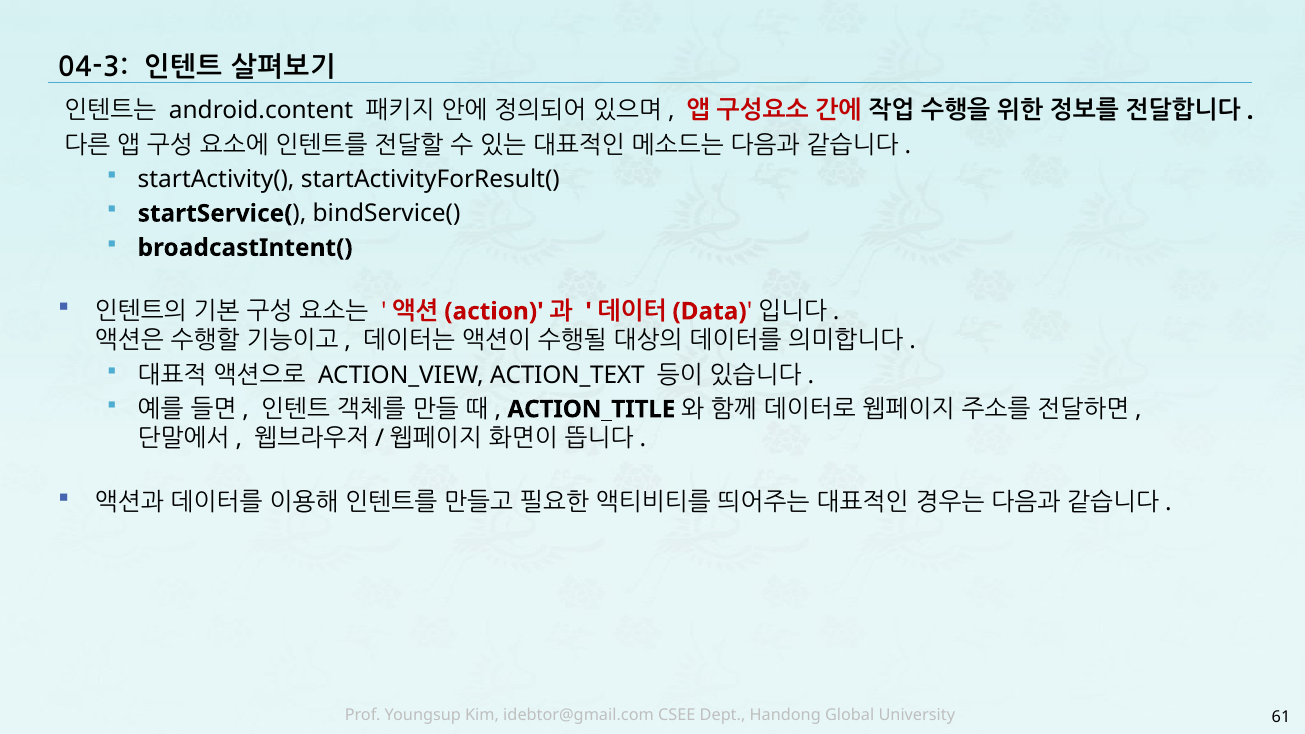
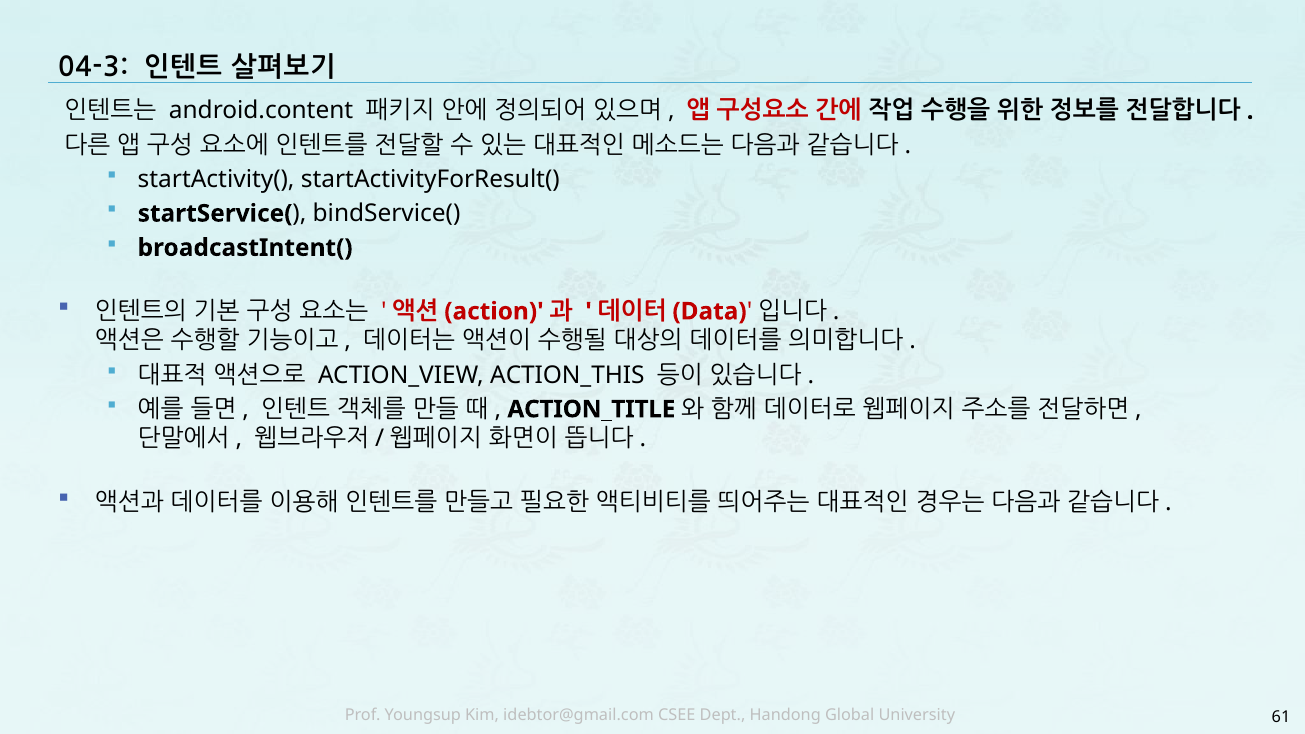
ACTION_TEXT: ACTION_TEXT -> ACTION_THIS (567, 375)
